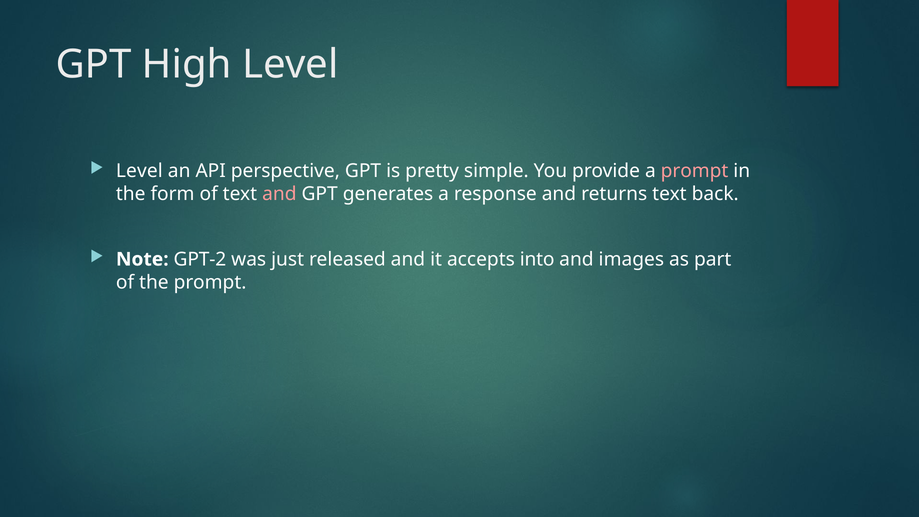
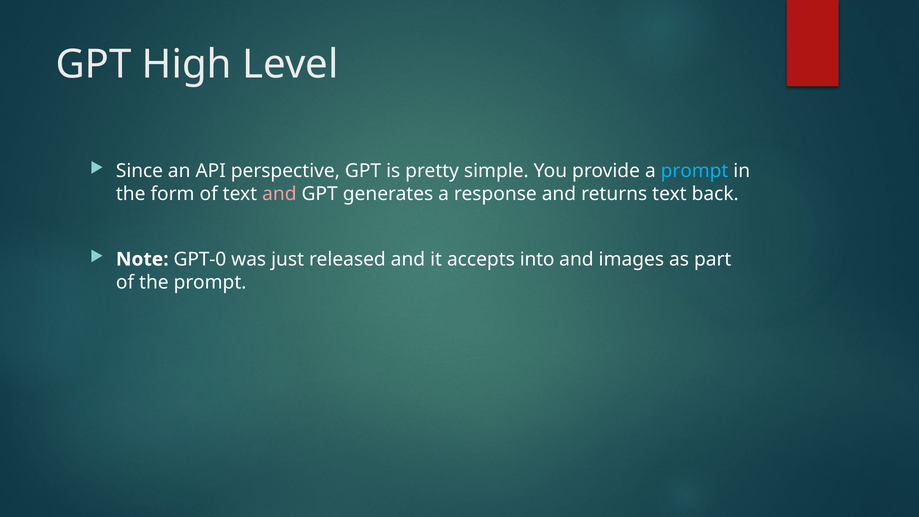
Level: Level -> Since (139, 171)
prompt colour: pink -> light blue (695, 171)
GPT-2: GPT-2 -> GPT-0 (200, 259)
